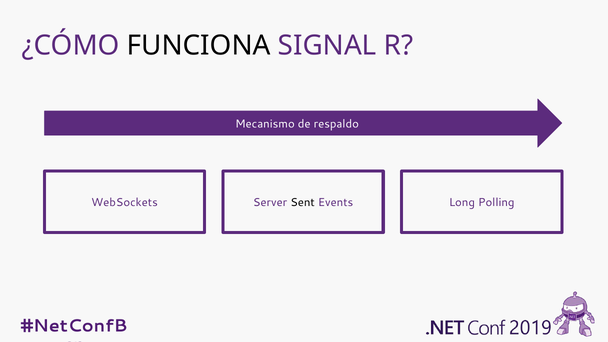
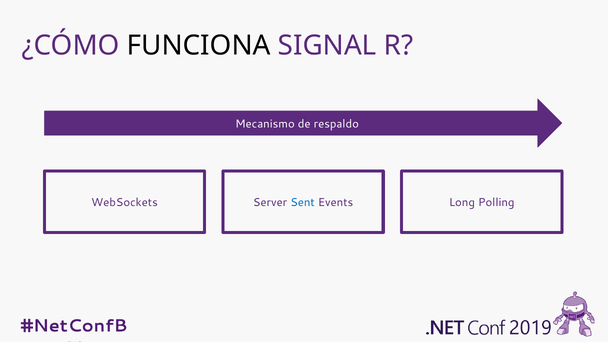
Sent colour: black -> blue (303, 203)
